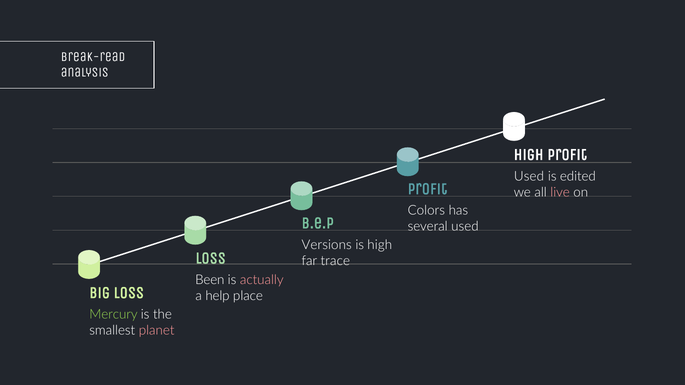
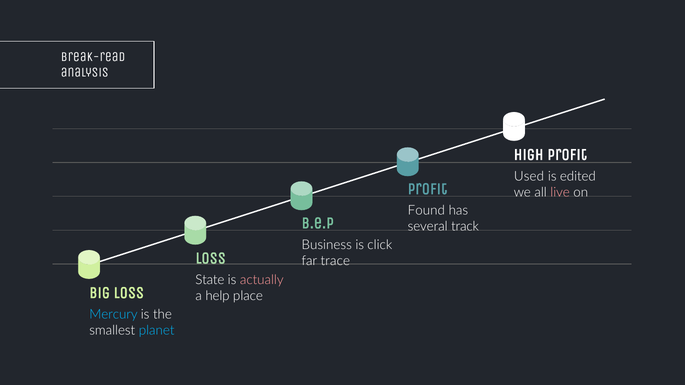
Colors: Colors -> Found (426, 211)
several used: used -> track (465, 227)
Versions: Versions -> Business (327, 245)
is high: high -> click (380, 245)
Been: Been -> State (210, 280)
Mercury colour: light green -> light blue (113, 315)
planet colour: pink -> light blue (157, 331)
